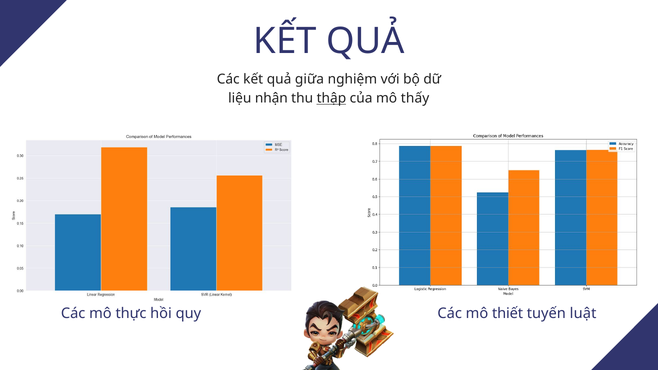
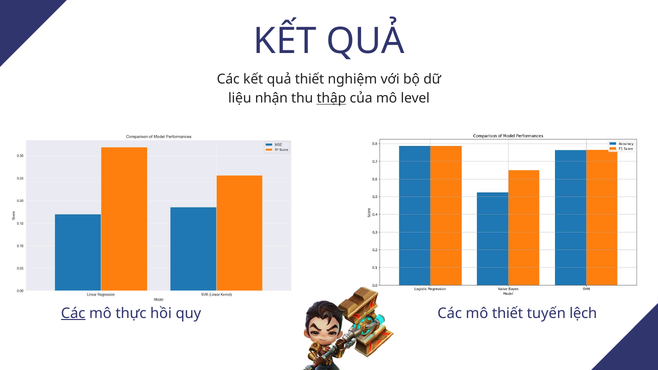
quả giữa: giữa -> thiết (310, 79)
thấy: thấy -> level (415, 98)
Các underline: none -> present (73, 313)
luật: luật -> lệch (583, 313)
